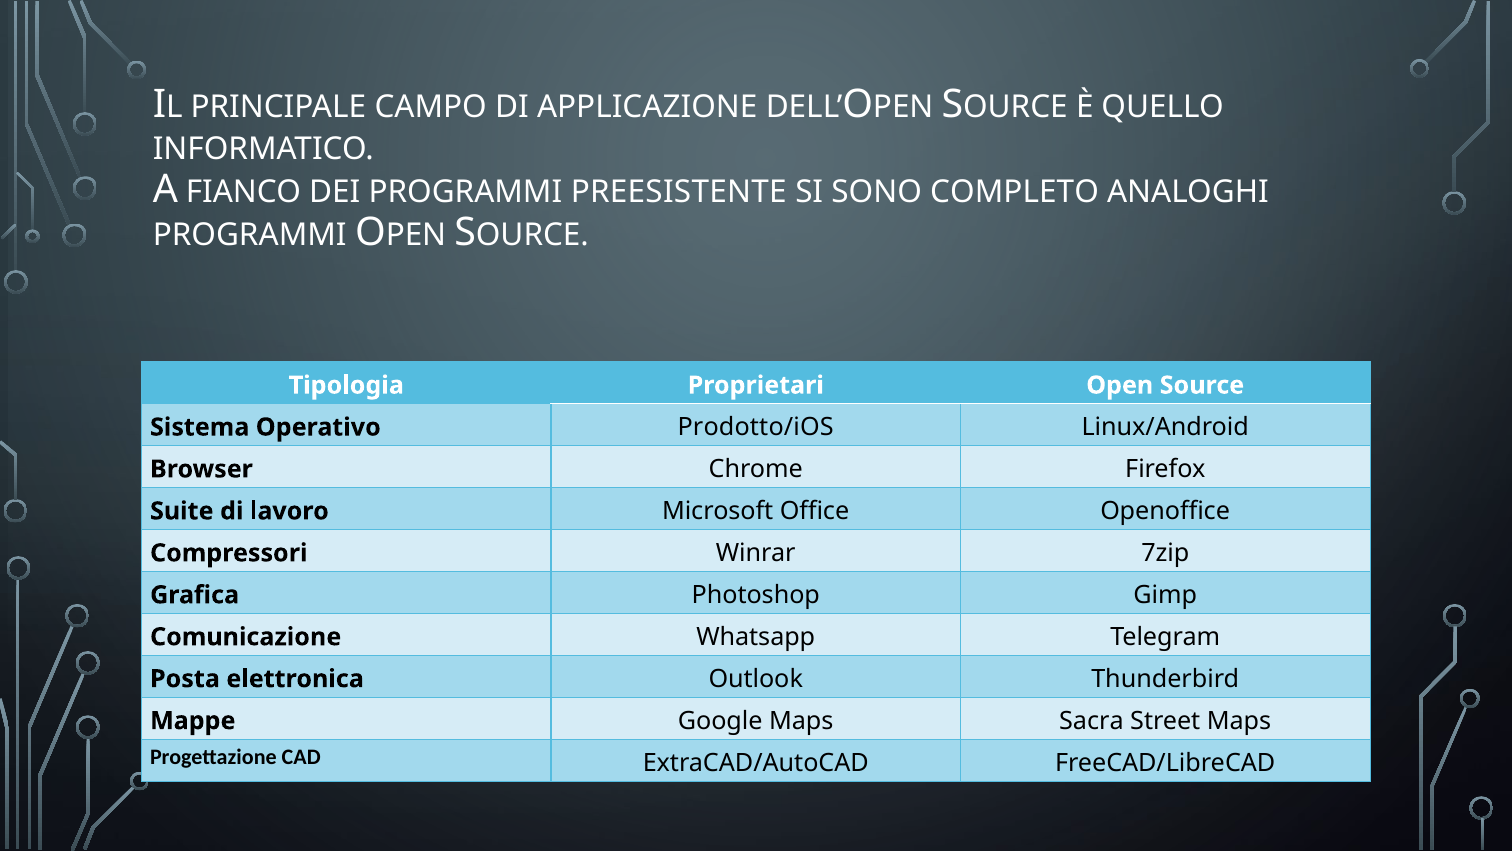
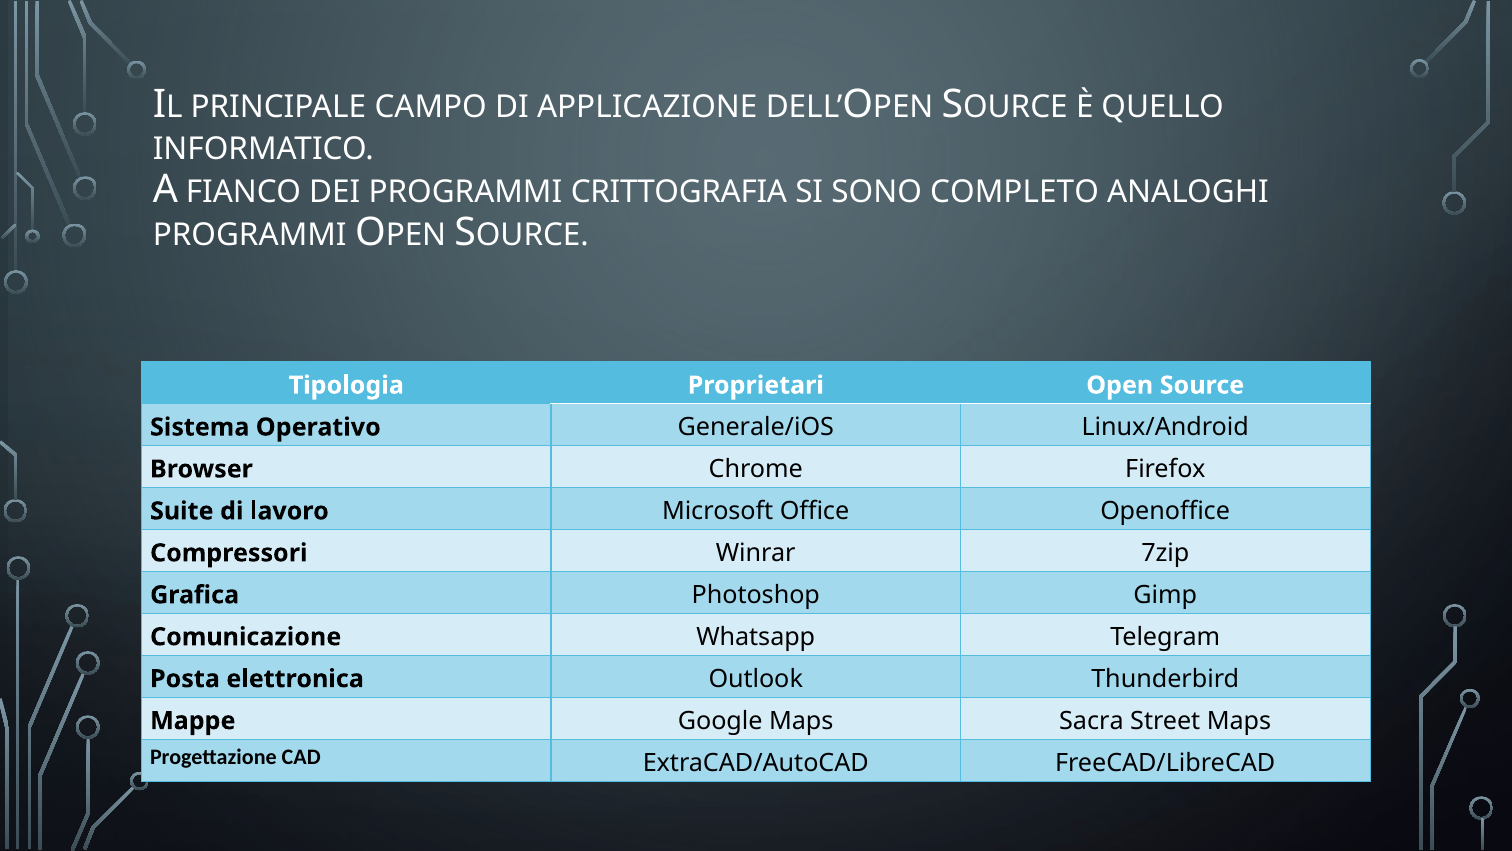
PREESISTENTE: PREESISTENTE -> CRITTOGRAFIA (679, 192)
Prodotto/iOS: Prodotto/iOS -> Generale/iOS (756, 427)
